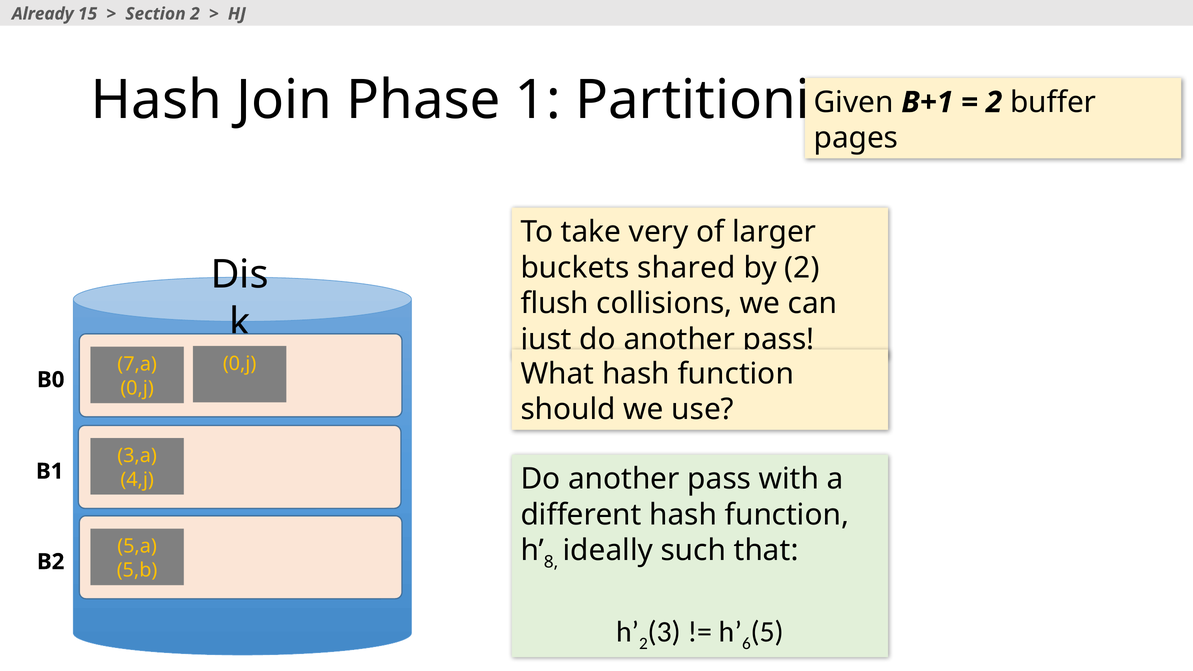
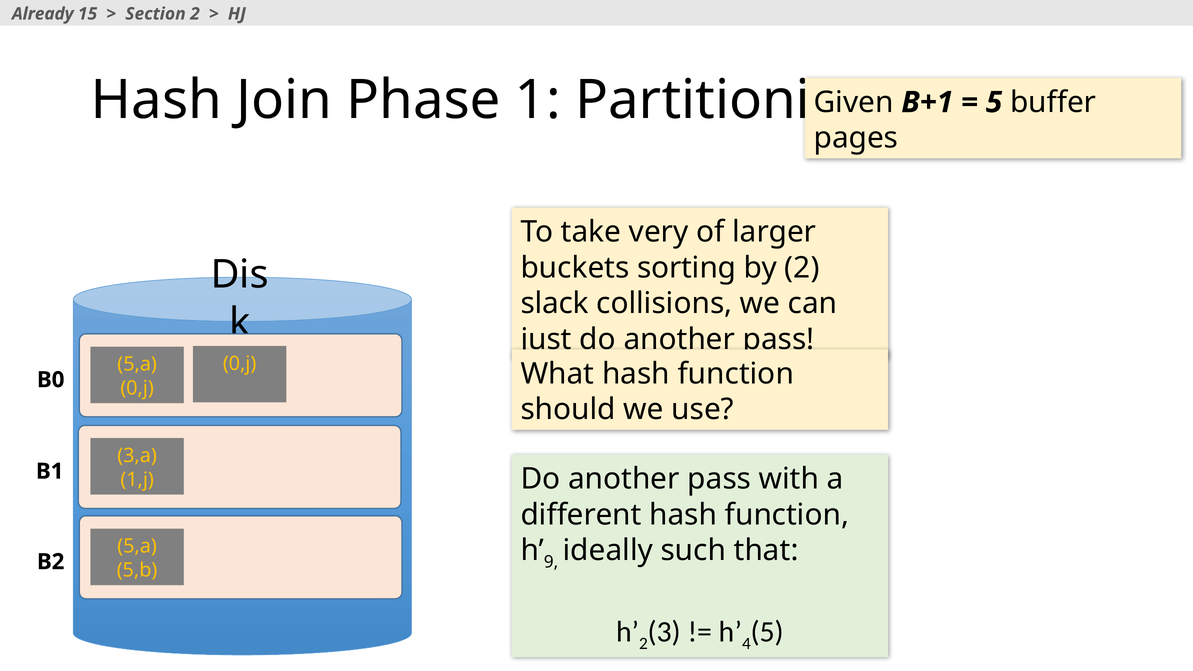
2: 2 -> 5 (994, 102)
shared: shared -> sorting (687, 268)
flush: flush -> slack (555, 304)
7,a: 7,a -> 5,a (137, 364)
4,j: 4,j -> 1,j (137, 480)
8: 8 -> 9 (551, 562)
6: 6 -> 4 (746, 644)
